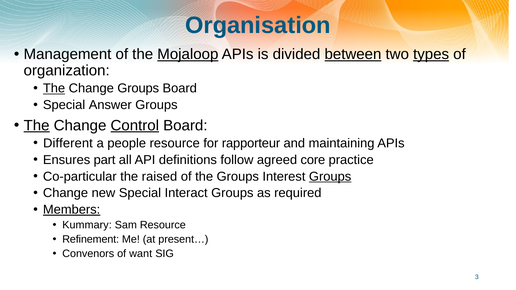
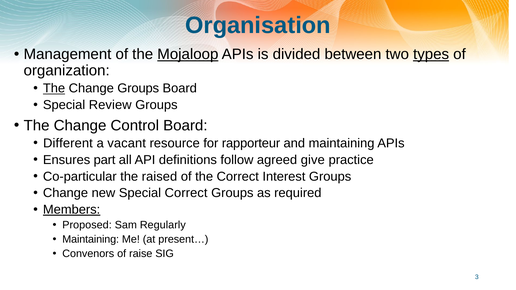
between underline: present -> none (353, 54)
Answer: Answer -> Review (110, 105)
The underline: present -> none (37, 126)
Control underline: present -> none (135, 126)
people: people -> vacant (127, 143)
core: core -> give (313, 160)
the Groups: Groups -> Correct (238, 177)
Groups underline: present -> none (330, 177)
Special Interact: Interact -> Correct (186, 193)
Kummary: Kummary -> Proposed (87, 225)
Sam Resource: Resource -> Regularly (163, 225)
Refinement: Refinement -> Maintaining (91, 240)
want: want -> raise (141, 254)
